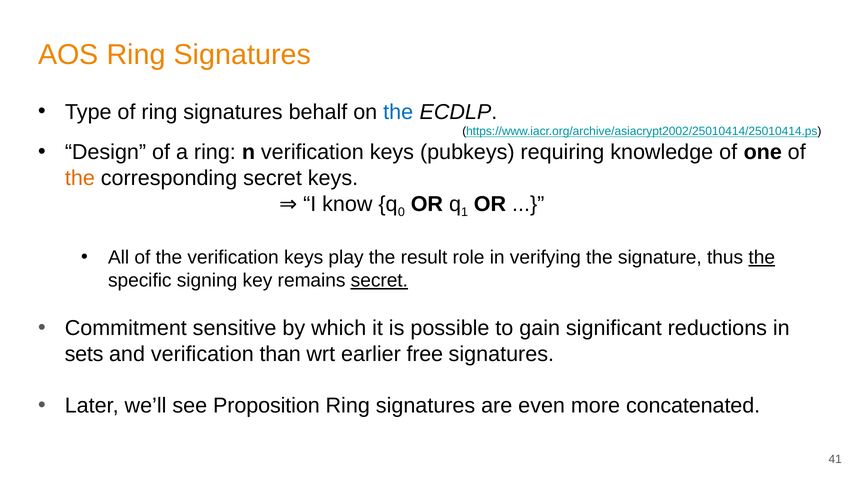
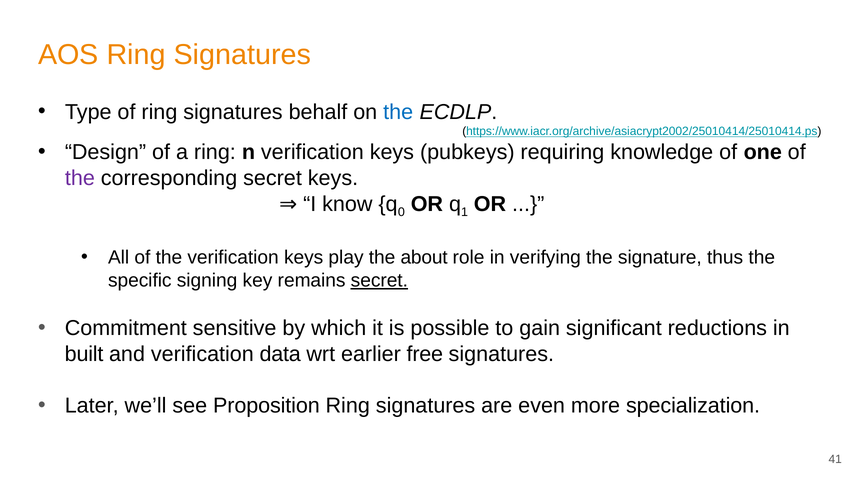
the colour: orange -> purple (80, 178)
result: result -> about (424, 257)
the underline: present -> none (762, 257)
sets: sets -> built (84, 354)
than: than -> data (280, 354)
concatenated: concatenated -> specialization (693, 406)
